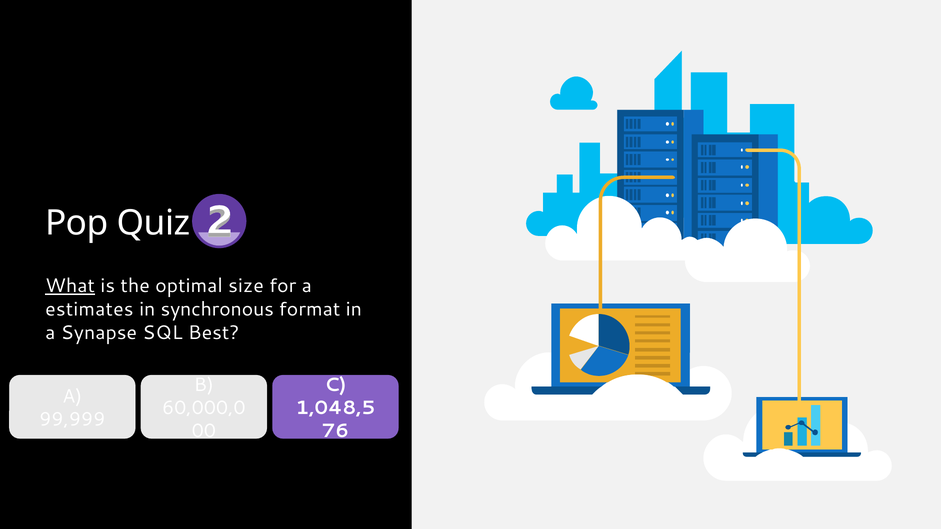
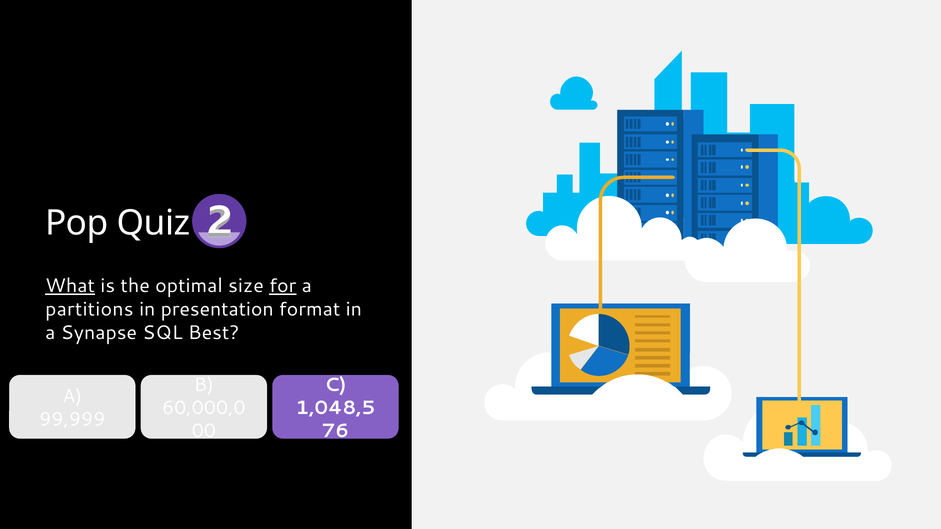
for underline: none -> present (283, 286)
estimates: estimates -> partitions (89, 310)
synchronous: synchronous -> presentation (217, 310)
